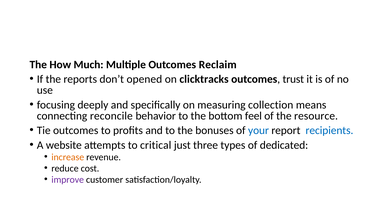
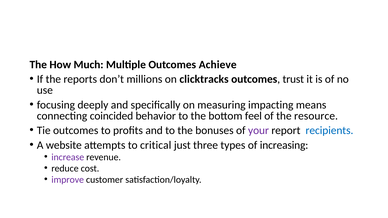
Reclaim: Reclaim -> Achieve (218, 65)
opened: opened -> millions (144, 79)
collection: collection -> impacting (271, 105)
reconcile: reconcile -> coincided (111, 116)
your colour: blue -> purple (258, 131)
dedicated: dedicated -> increasing (284, 145)
increase colour: orange -> purple (68, 157)
